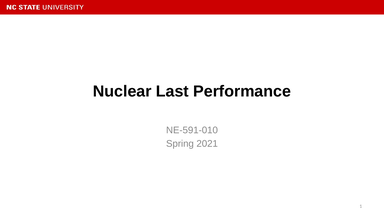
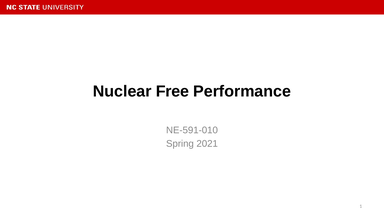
Last: Last -> Free (172, 91)
